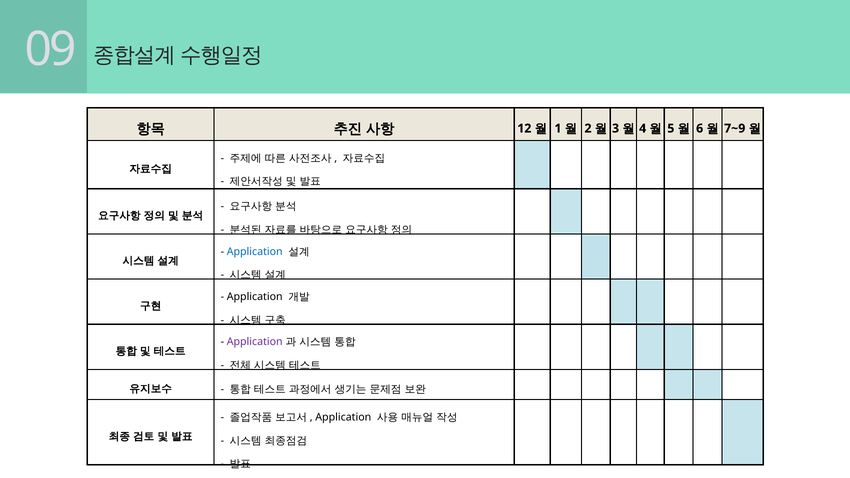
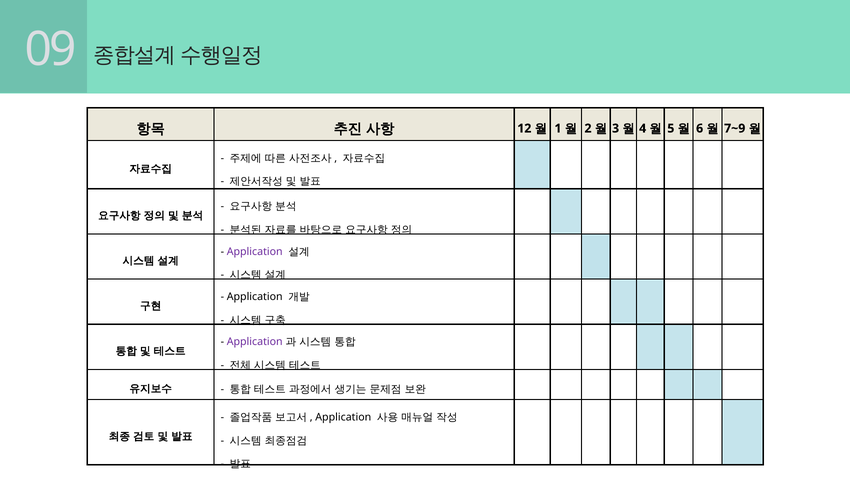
Application colour: blue -> purple (255, 252)
